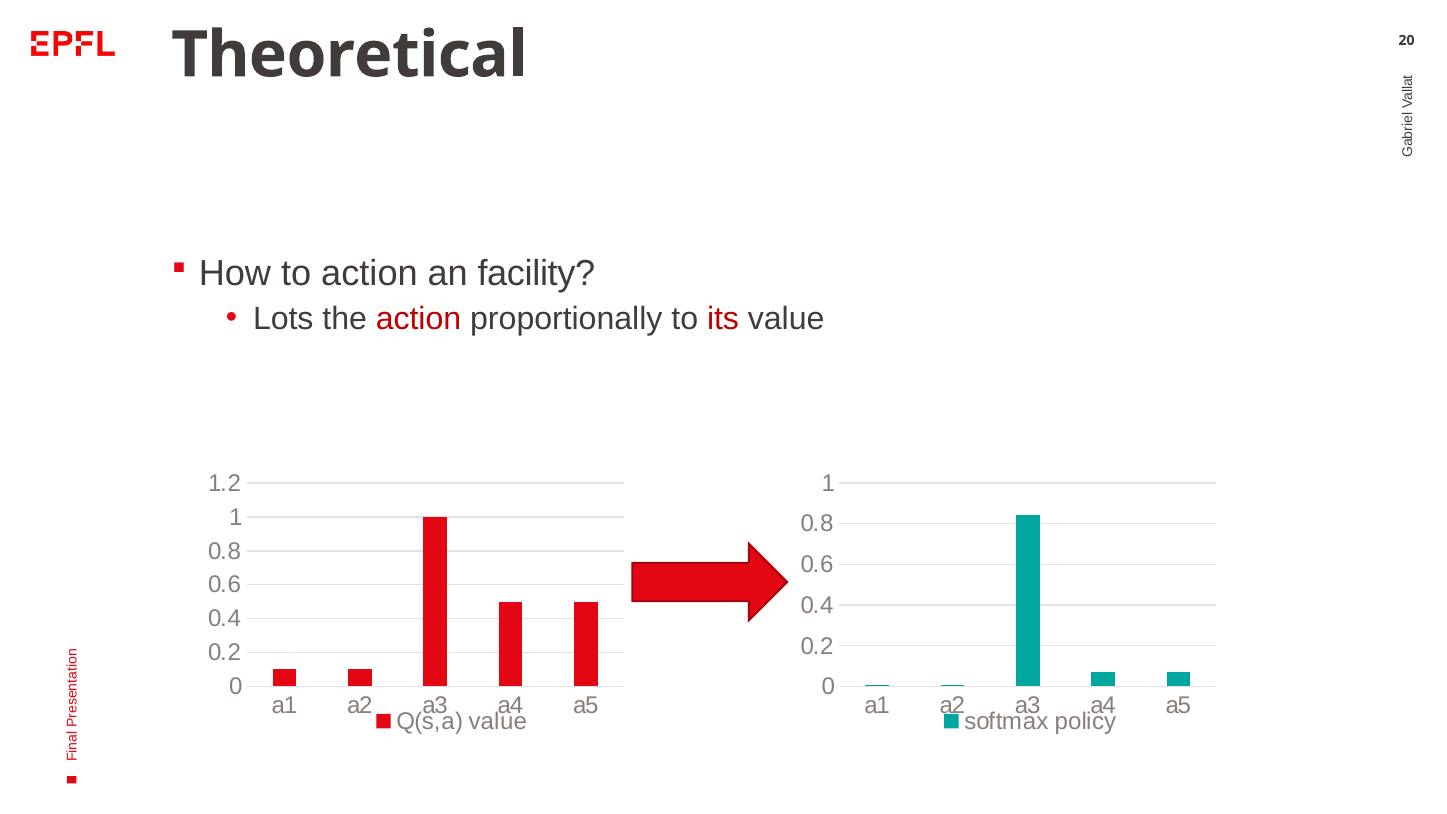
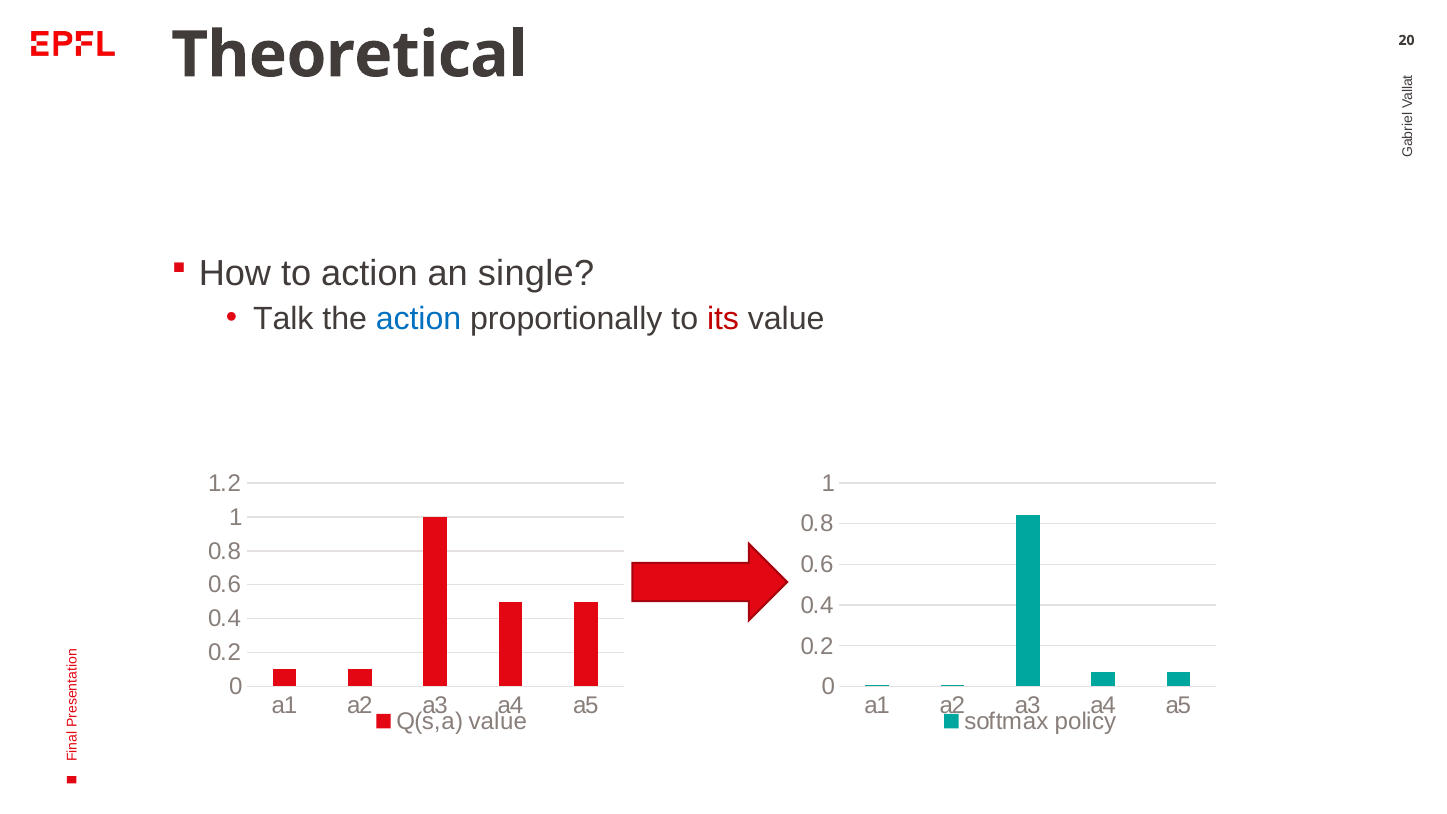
facility: facility -> single (536, 274)
Lots: Lots -> Talk (283, 318)
action colour: red -> blue (419, 318)
